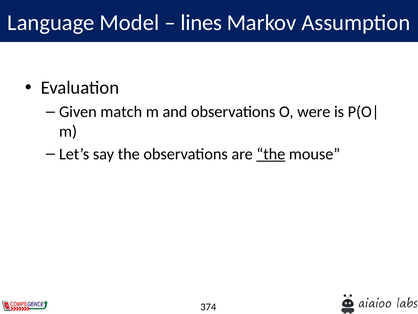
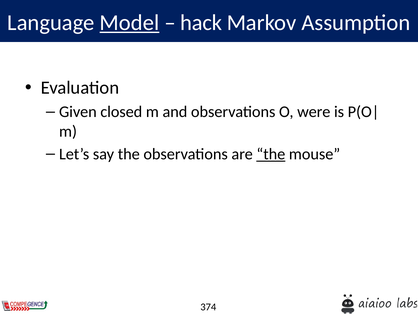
Model underline: none -> present (129, 23)
lines: lines -> hack (201, 23)
match: match -> closed (121, 112)
